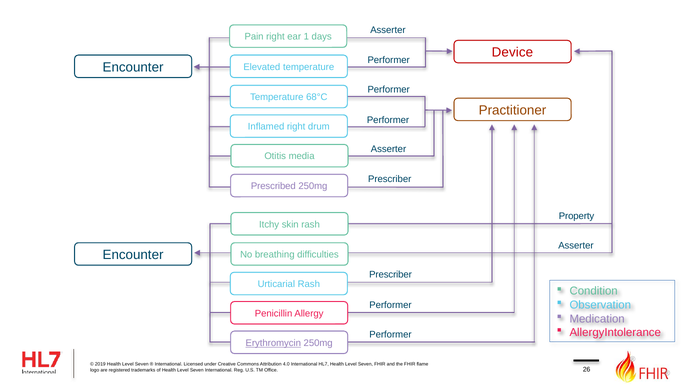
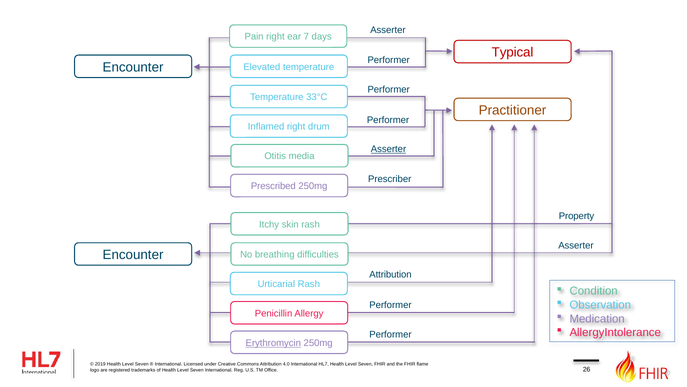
1: 1 -> 7 (306, 37)
Device: Device -> Typical (513, 52)
68°C: 68°C -> 33°C (317, 97)
Asserter underline: none -> present (389, 149)
Prescriber: Prescriber -> Attribution (391, 274)
